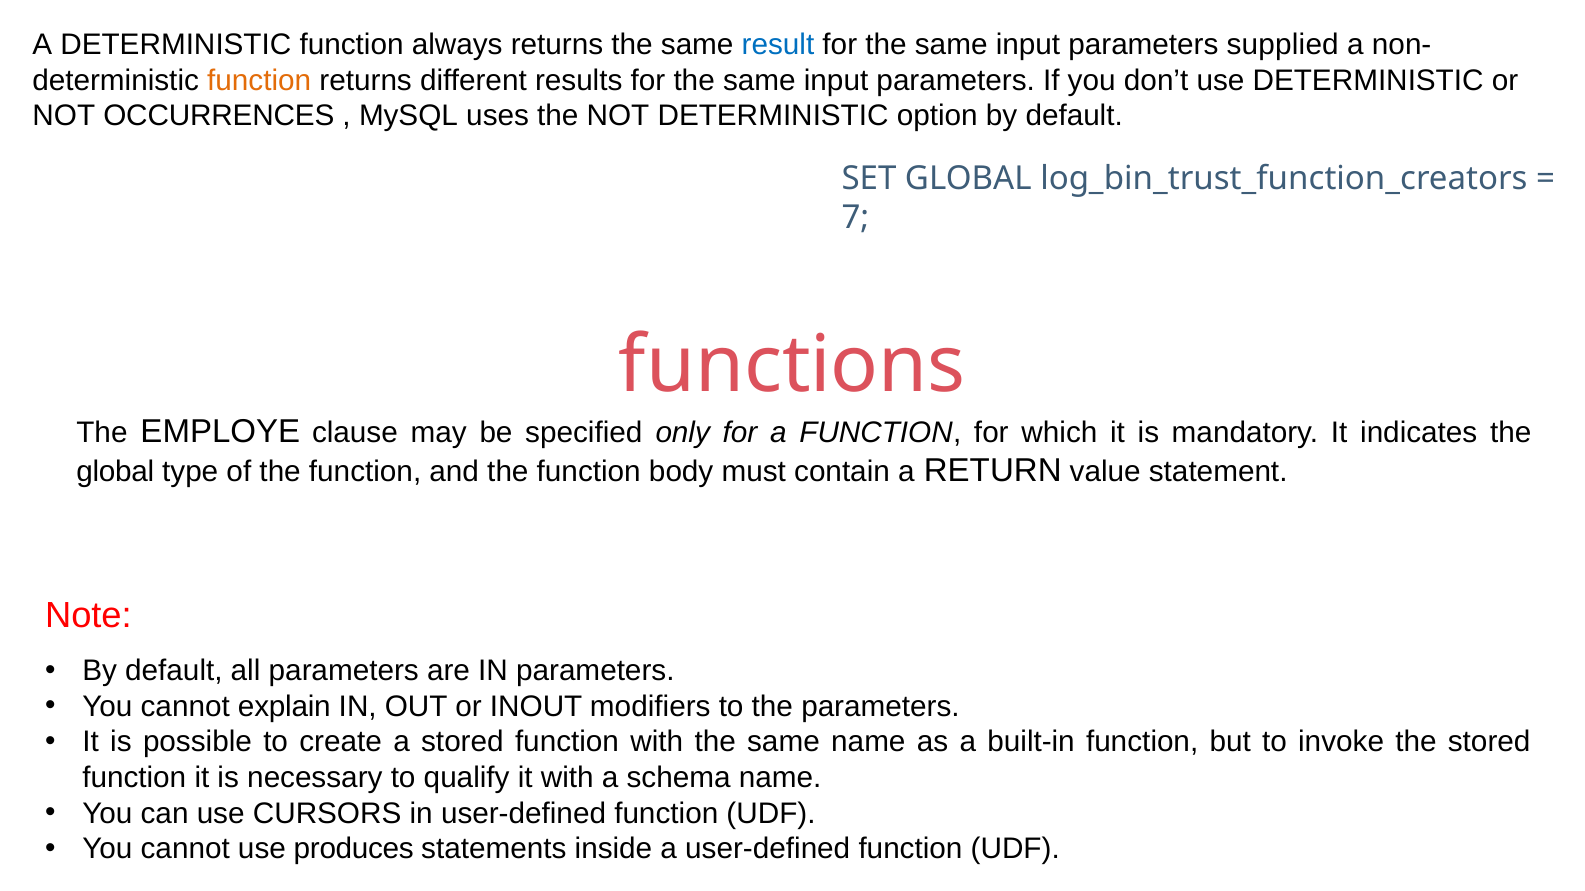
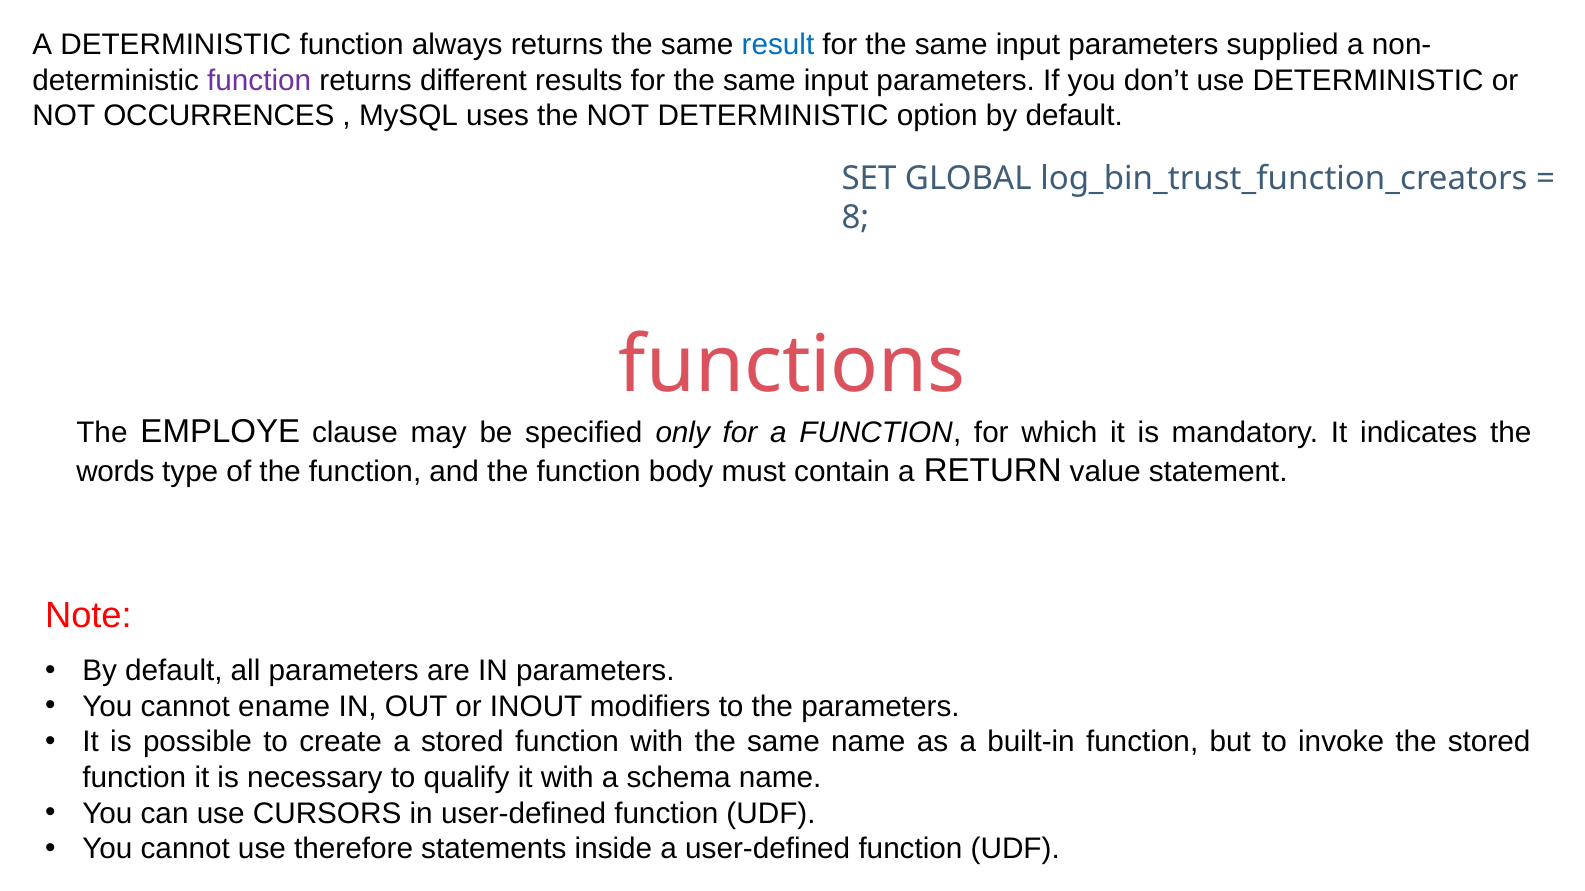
function colour: orange -> purple (259, 81)
7: 7 -> 8 (855, 218)
global: global -> words (115, 472)
explain: explain -> ename (284, 707)
produces: produces -> therefore (354, 850)
